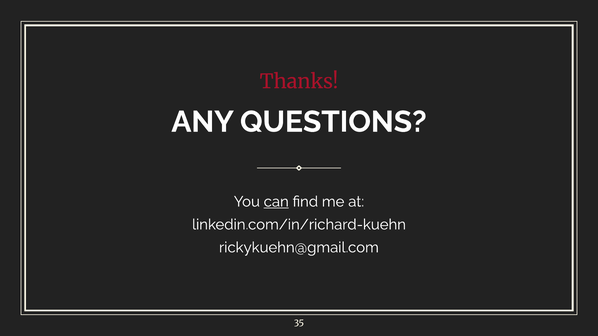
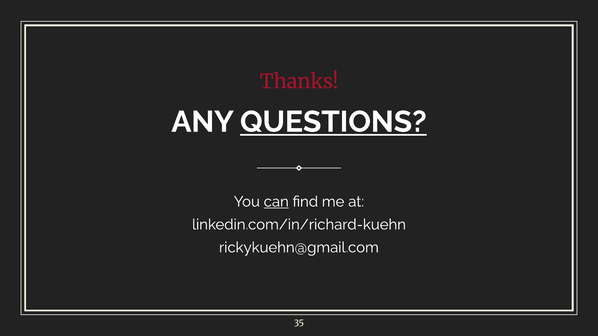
QUESTIONS underline: none -> present (333, 122)
